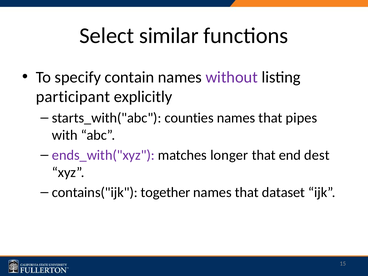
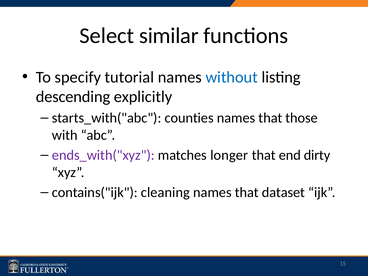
contain: contain -> tutorial (129, 77)
without colour: purple -> blue (232, 77)
participant: participant -> descending (73, 97)
pipes: pipes -> those (302, 118)
dest: dest -> dirty (317, 155)
together: together -> cleaning (165, 192)
